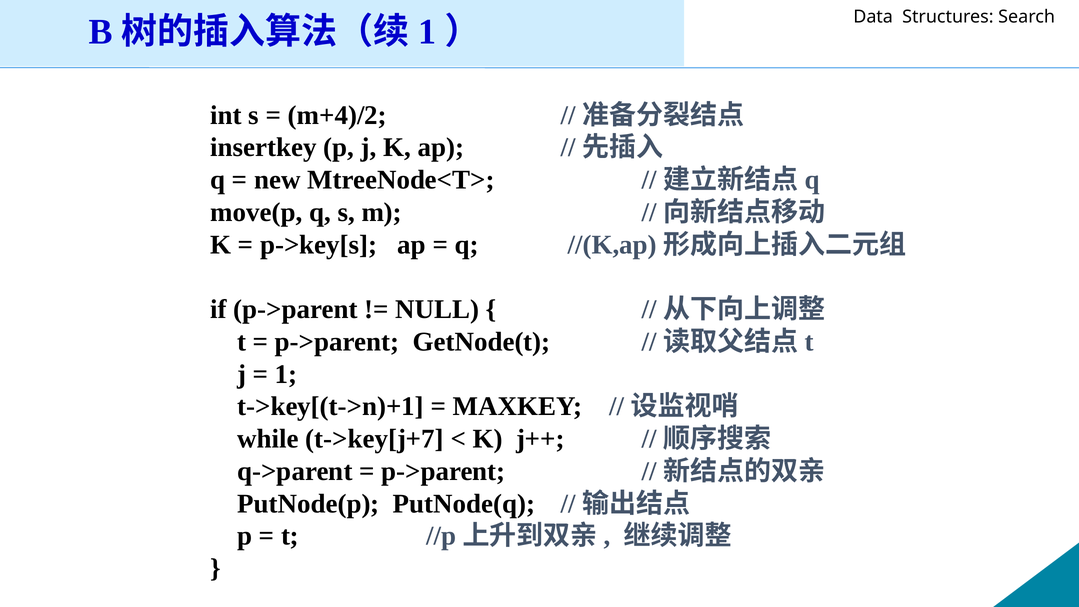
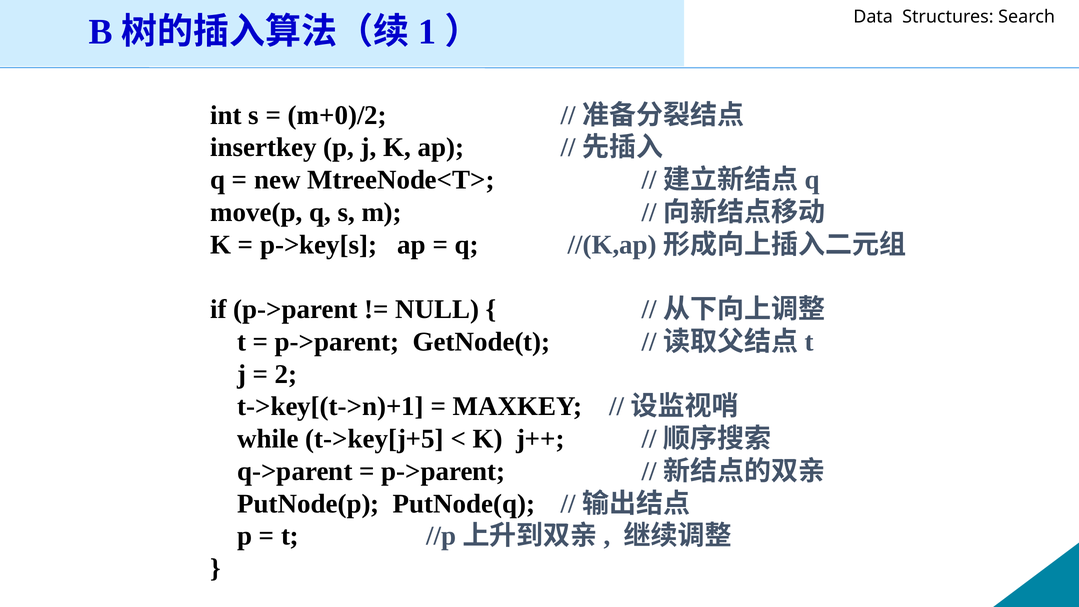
m+4)/2: m+4)/2 -> m+0)/2 (337, 115)
1: 1 -> 2 (286, 374)
t->key[j+7: t->key[j+7 -> t->key[j+5 (375, 439)
